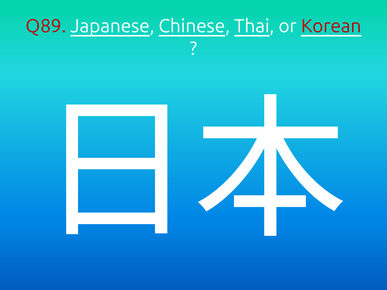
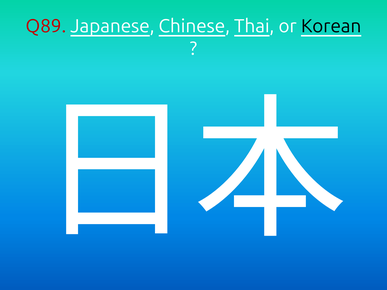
Korean colour: red -> black (331, 26)
